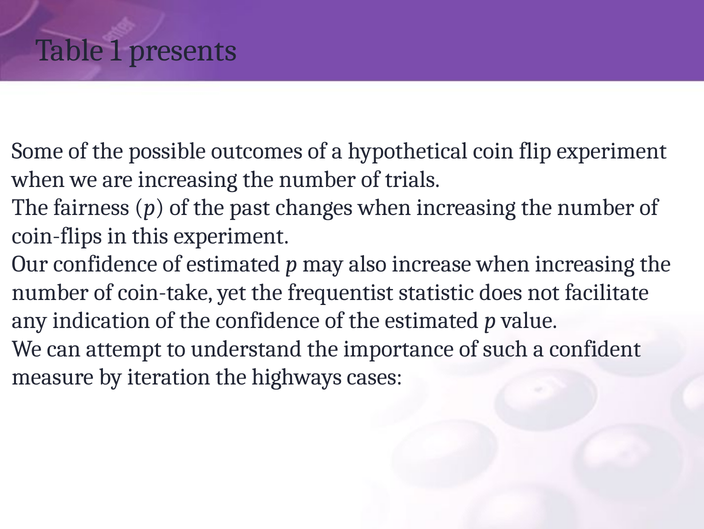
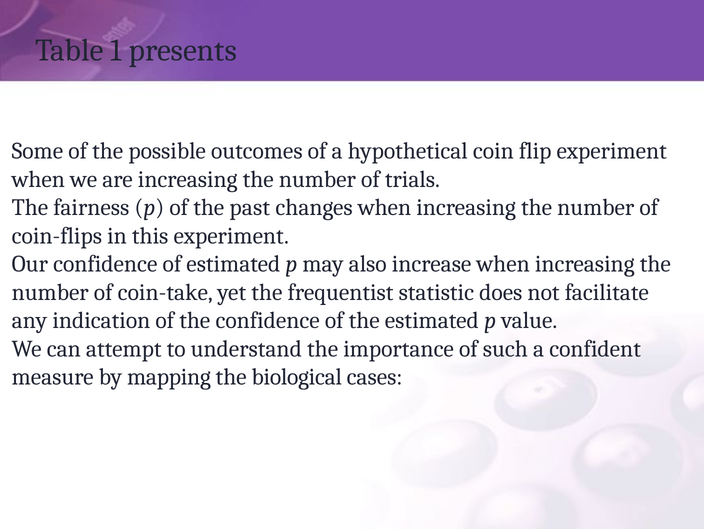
iteration: iteration -> mapping (169, 377)
highways: highways -> biological (297, 377)
